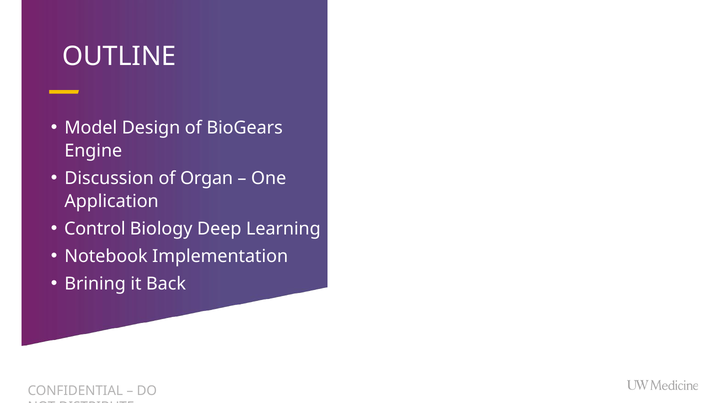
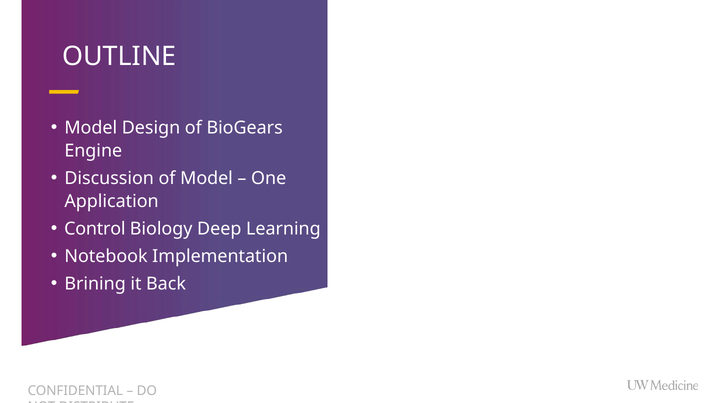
of Organ: Organ -> Model (207, 178)
